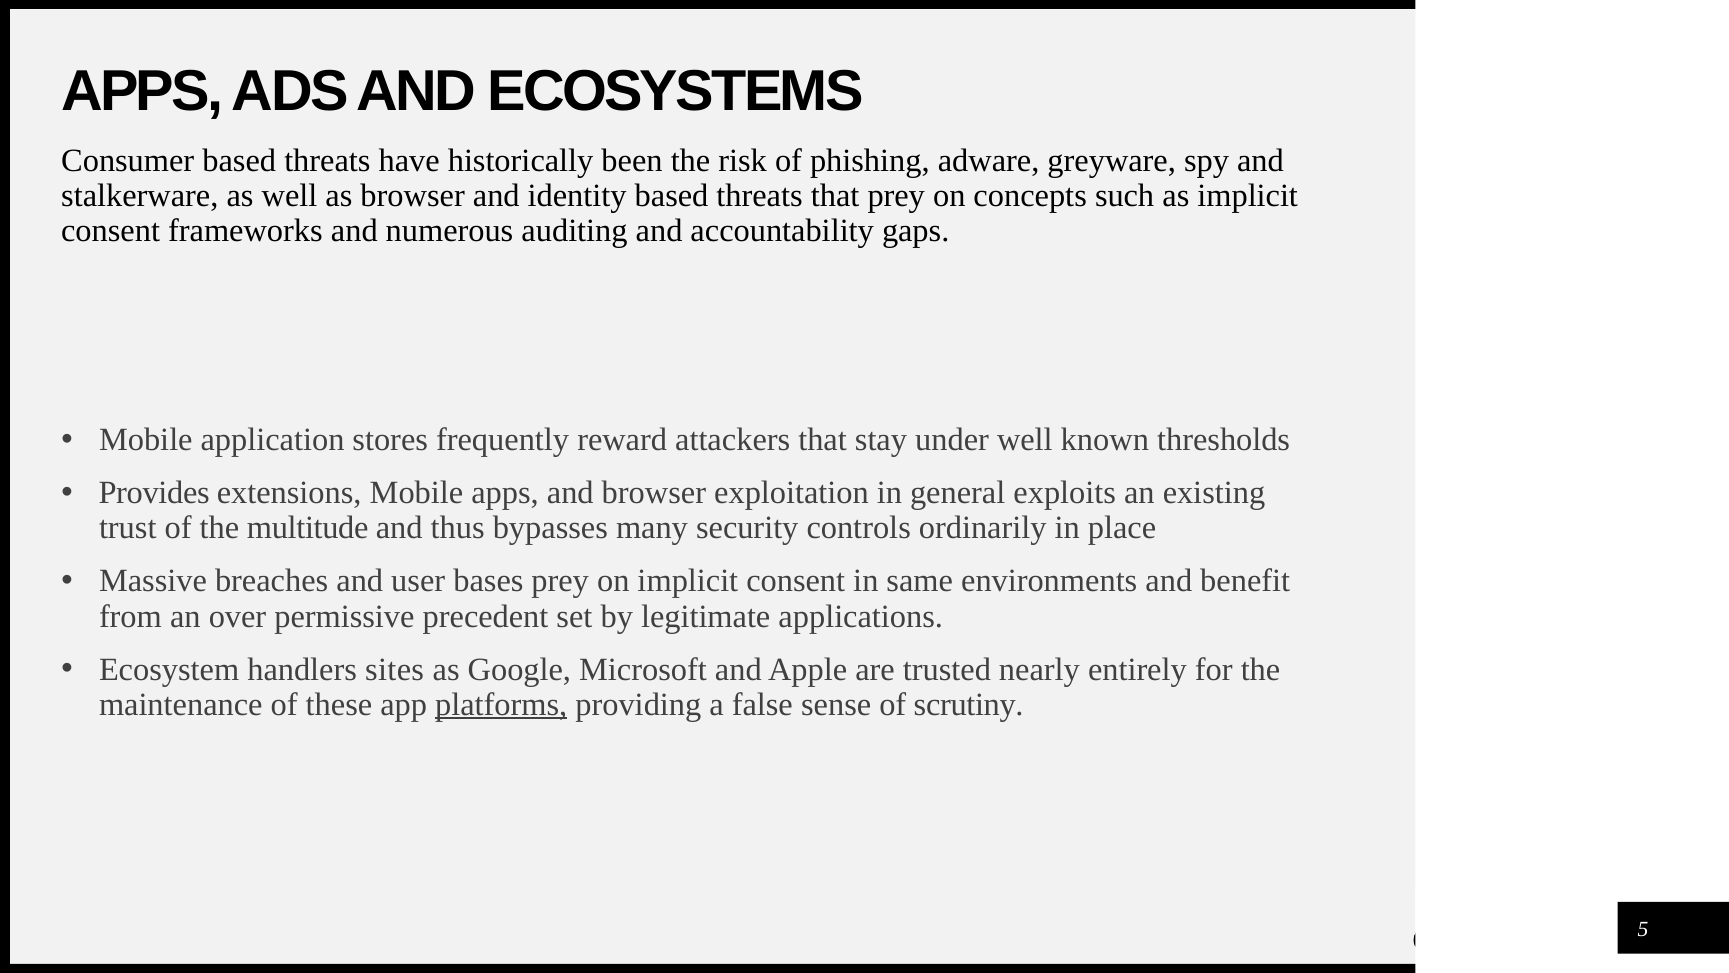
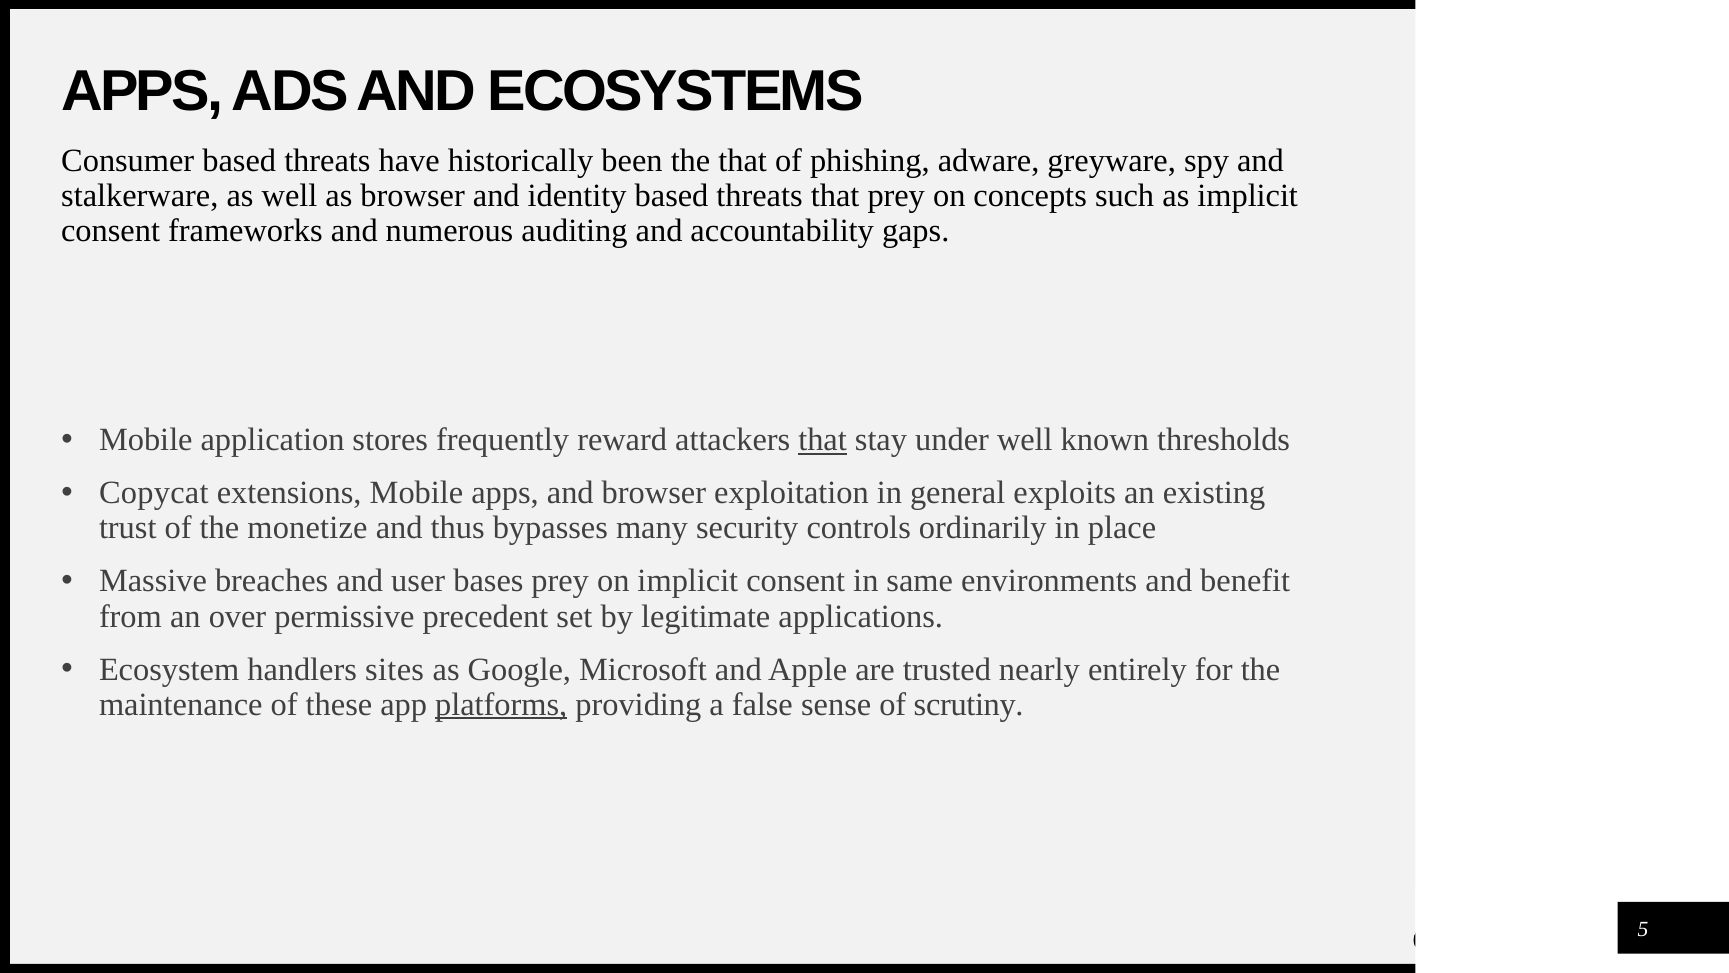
the risk: risk -> that (743, 160)
that underline: none -> present (823, 440)
Provides: Provides -> Copycat (154, 493)
multitude: multitude -> monetize (307, 528)
